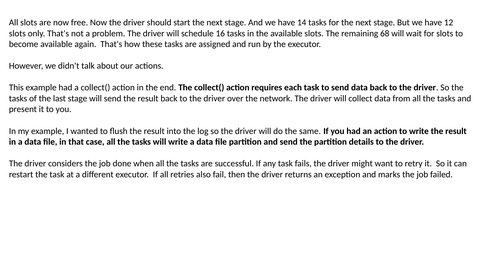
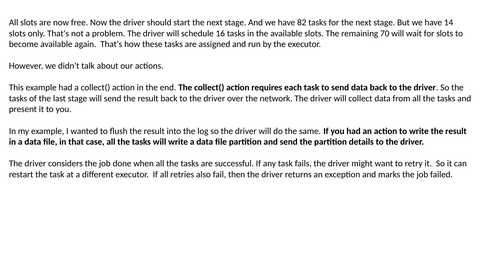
14: 14 -> 82 (302, 23)
12: 12 -> 14 (449, 23)
68: 68 -> 70 (385, 33)
